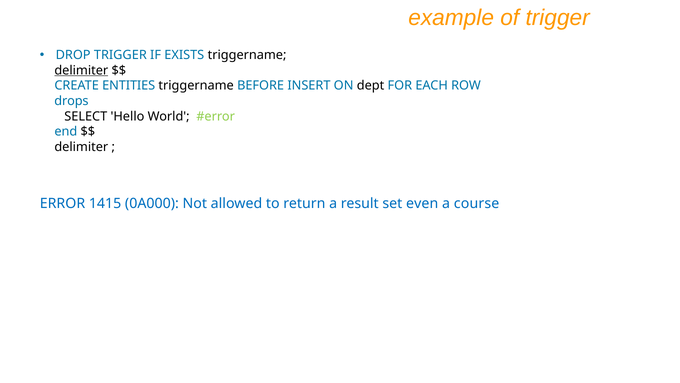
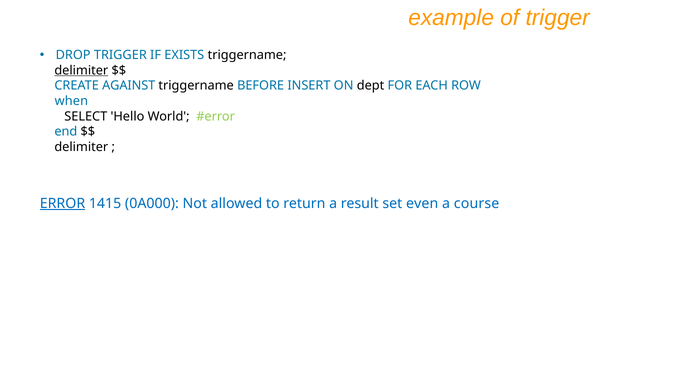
ENTITIES: ENTITIES -> AGAINST (129, 86)
drops: drops -> when (71, 101)
ERROR underline: none -> present (62, 203)
